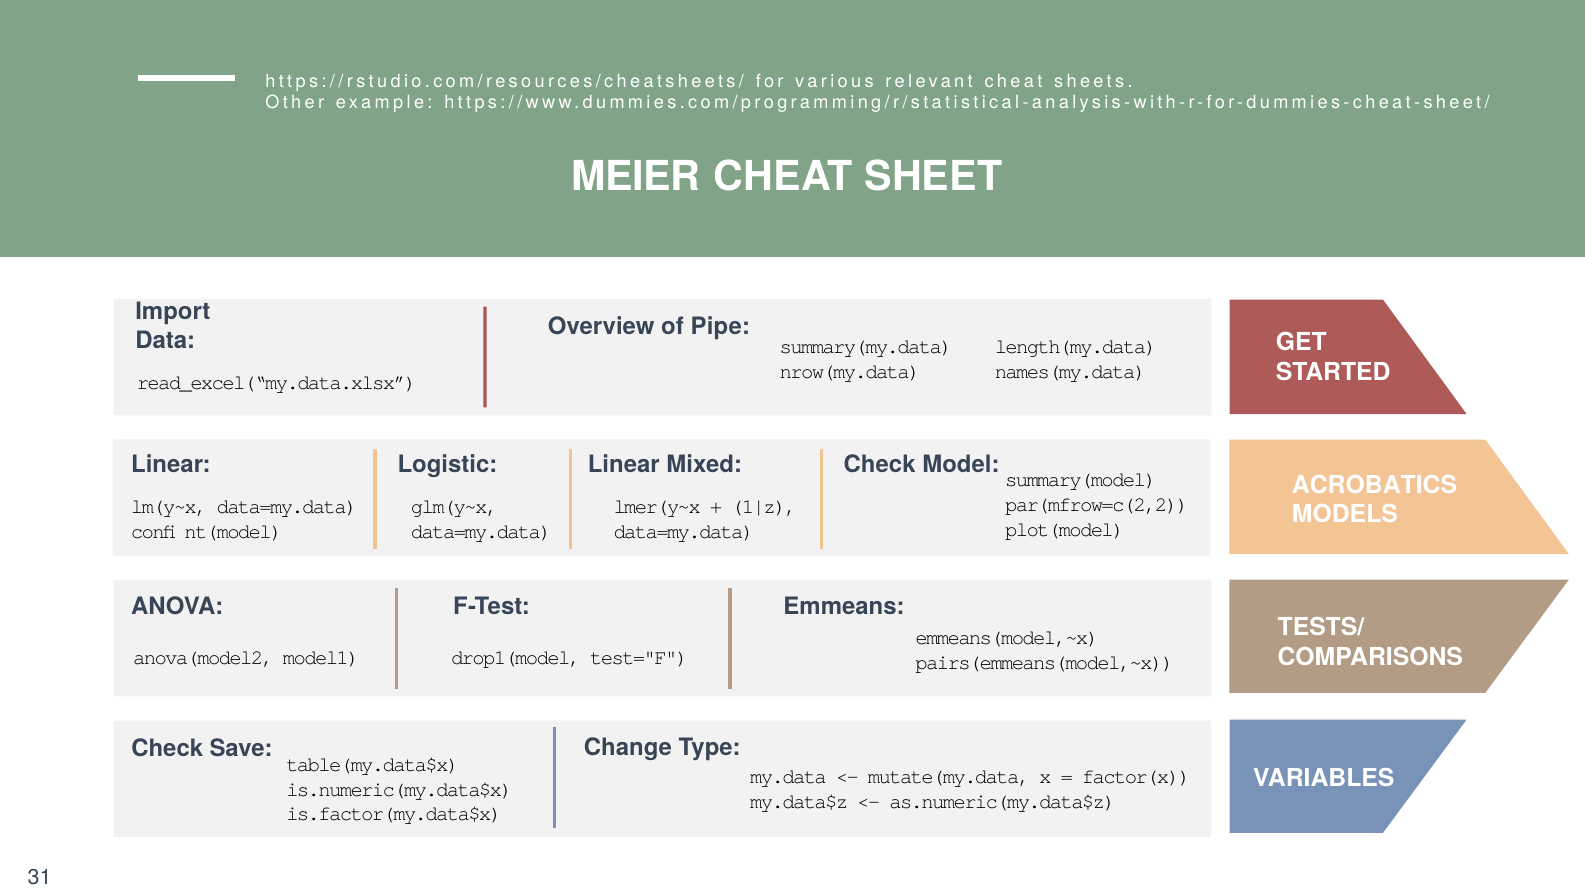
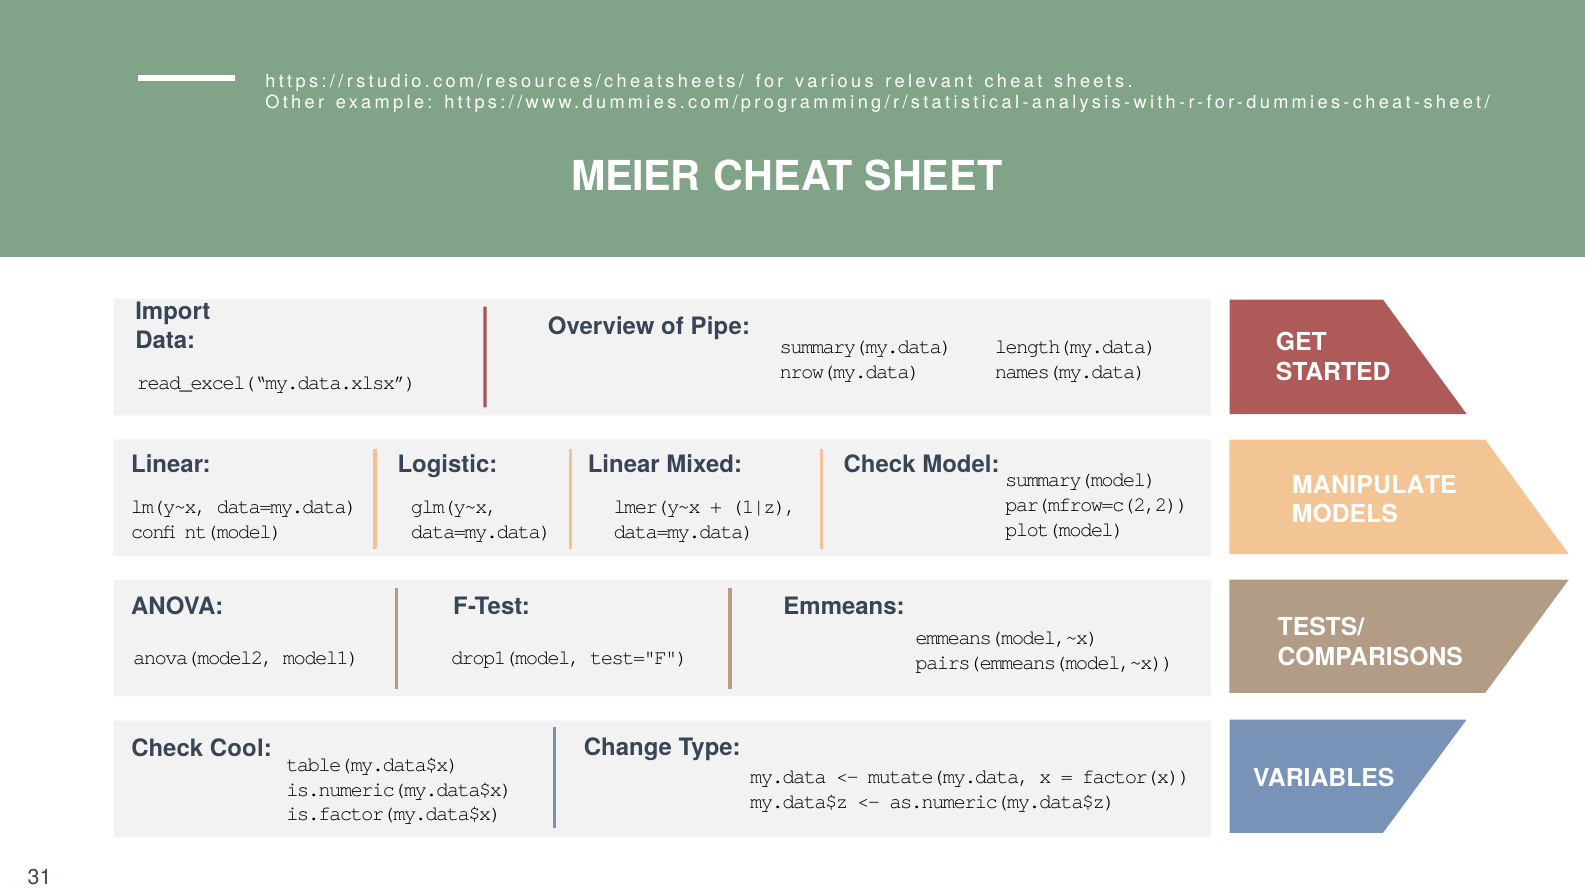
ACROBATICS: ACROBATICS -> MANIPULATE (1374, 485)
Save: Save -> Cool (241, 748)
